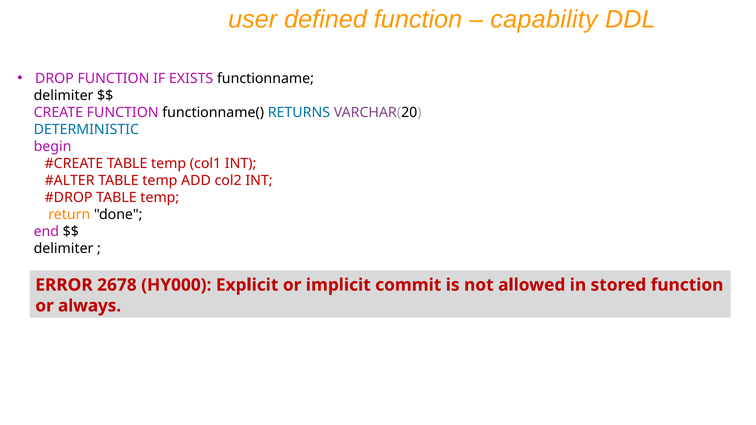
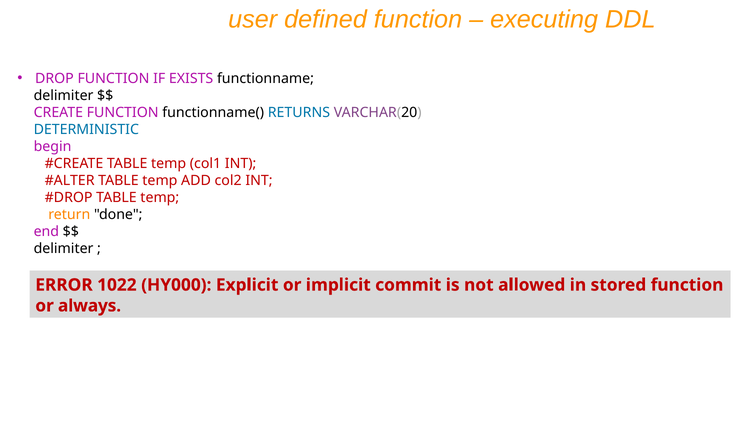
capability: capability -> executing (544, 20)
2678: 2678 -> 1022 (117, 285)
